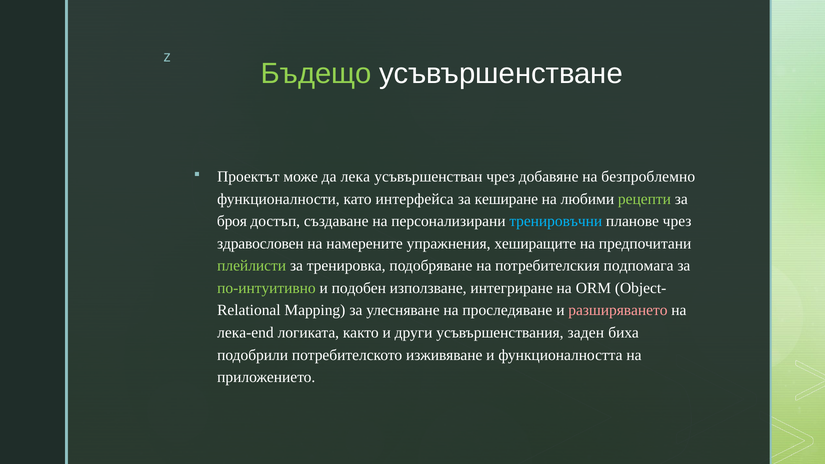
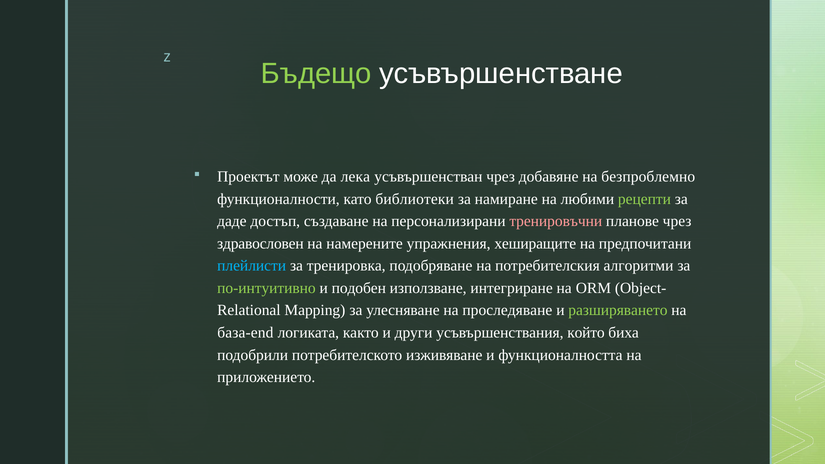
интерфейса: интерфейса -> библиотеки (415, 199)
кеширане: кеширане -> намиране (506, 199)
броя: броя -> даде (232, 221)
тренировъчни colour: light blue -> pink (556, 221)
плейлисти colour: light green -> light blue (252, 266)
подпомага: подпомага -> алгоритми (639, 266)
разширяването colour: pink -> light green (618, 310)
лека-end: лека-end -> база-end (245, 333)
заден: заден -> който (586, 333)
